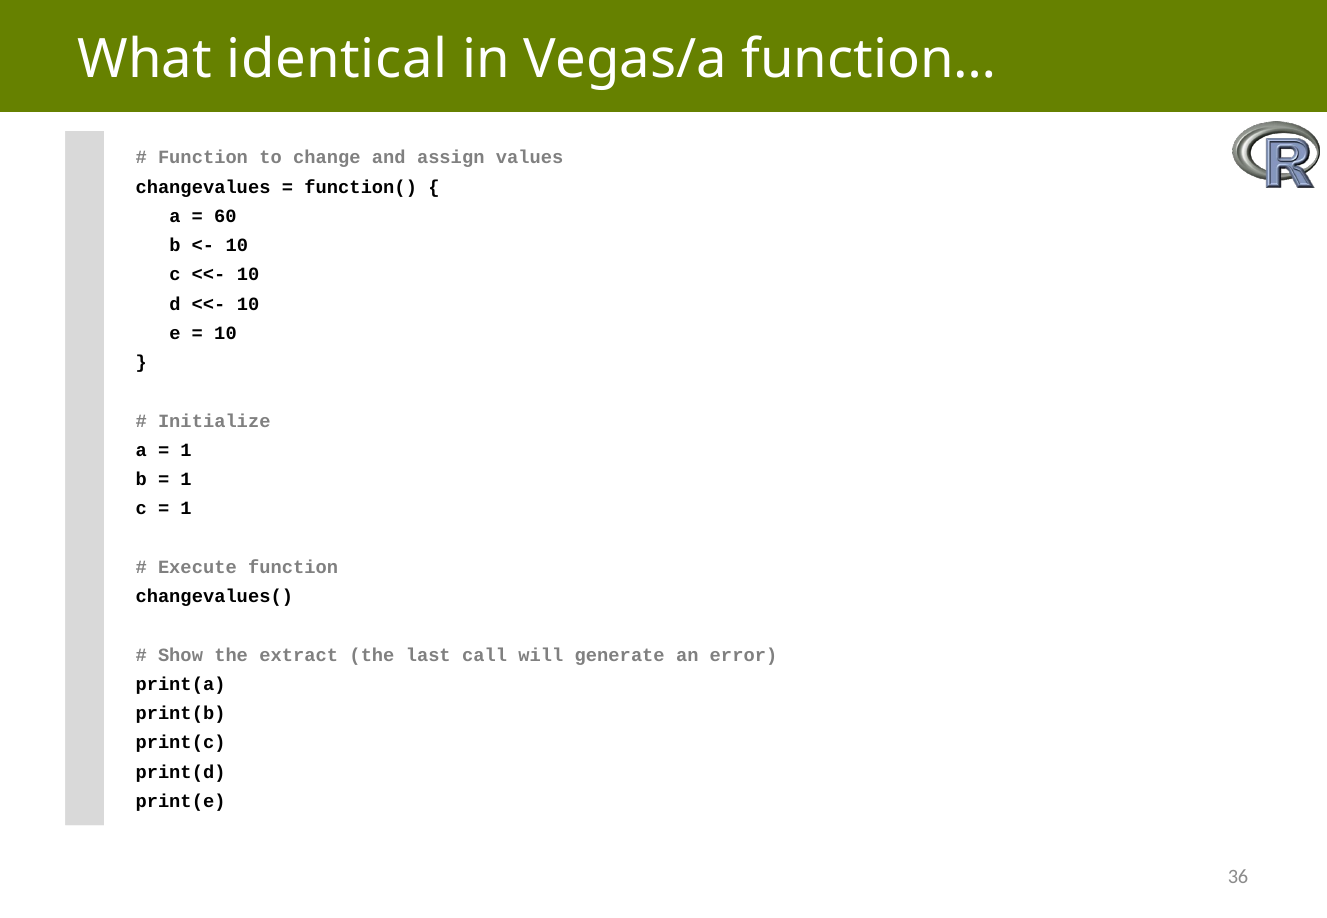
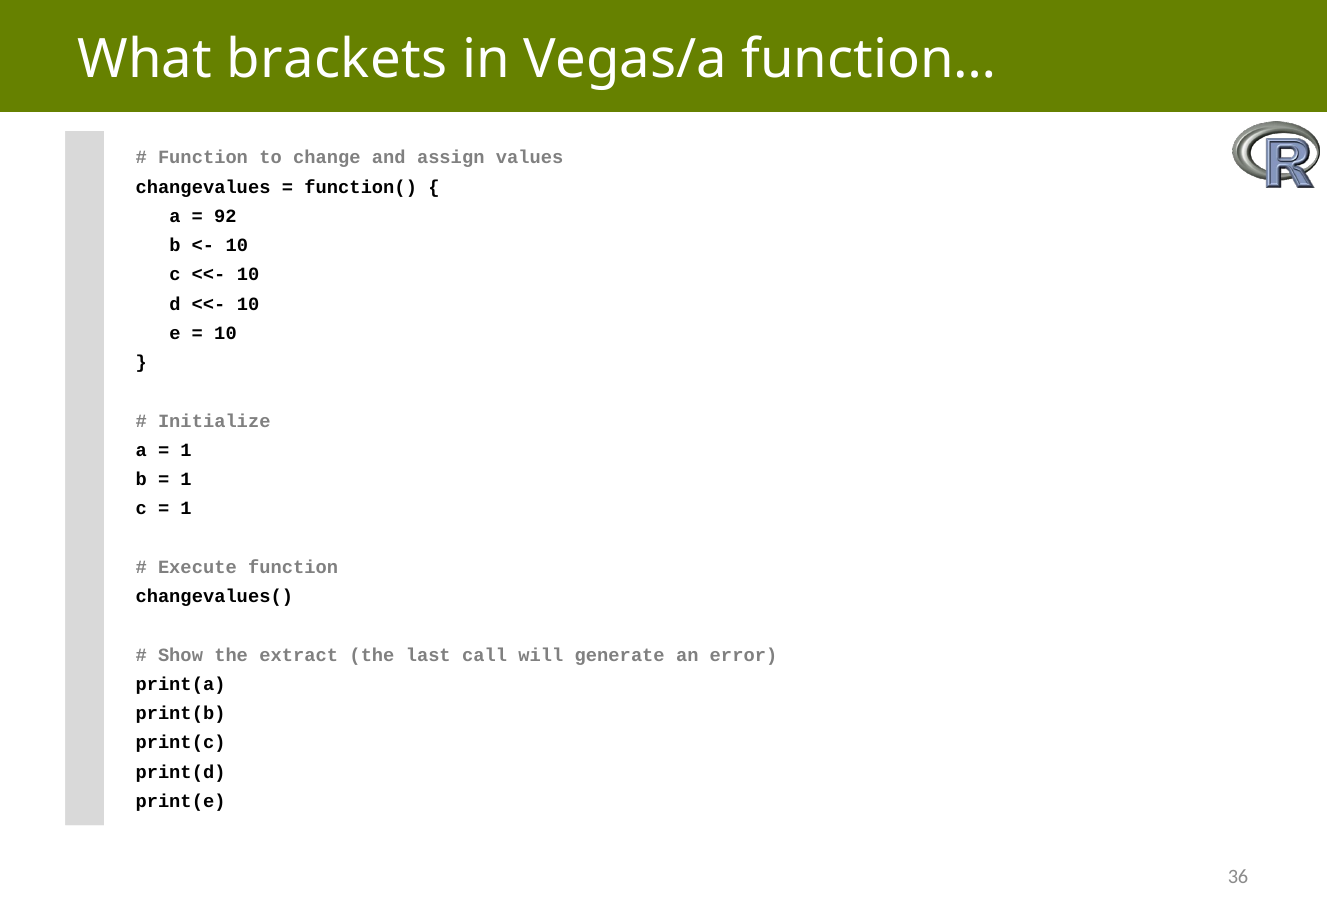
identical: identical -> brackets (337, 60)
60: 60 -> 92 (225, 216)
